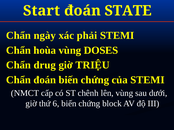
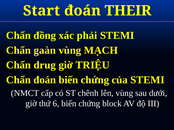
STATE: STATE -> THEIR (128, 11)
ngày: ngày -> đồng (45, 36)
hoùa: hoùa -> gaàn (45, 50)
DOSES: DOSES -> MẠCH (101, 50)
